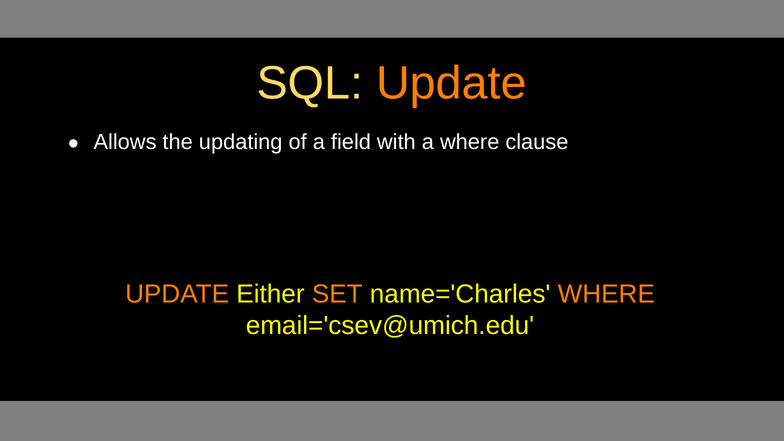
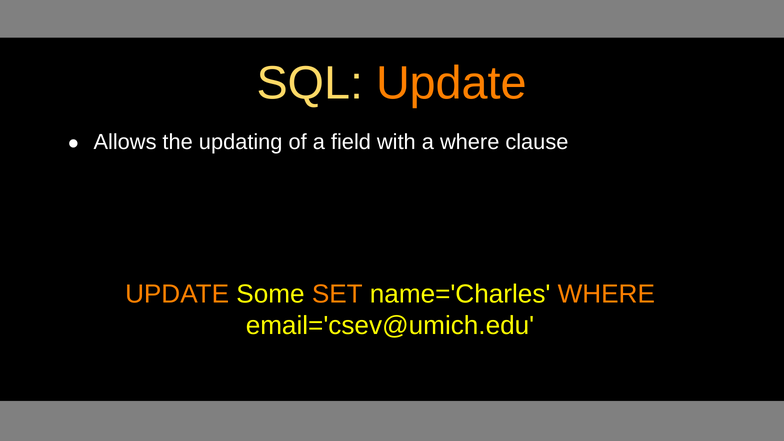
Either: Either -> Some (270, 294)
